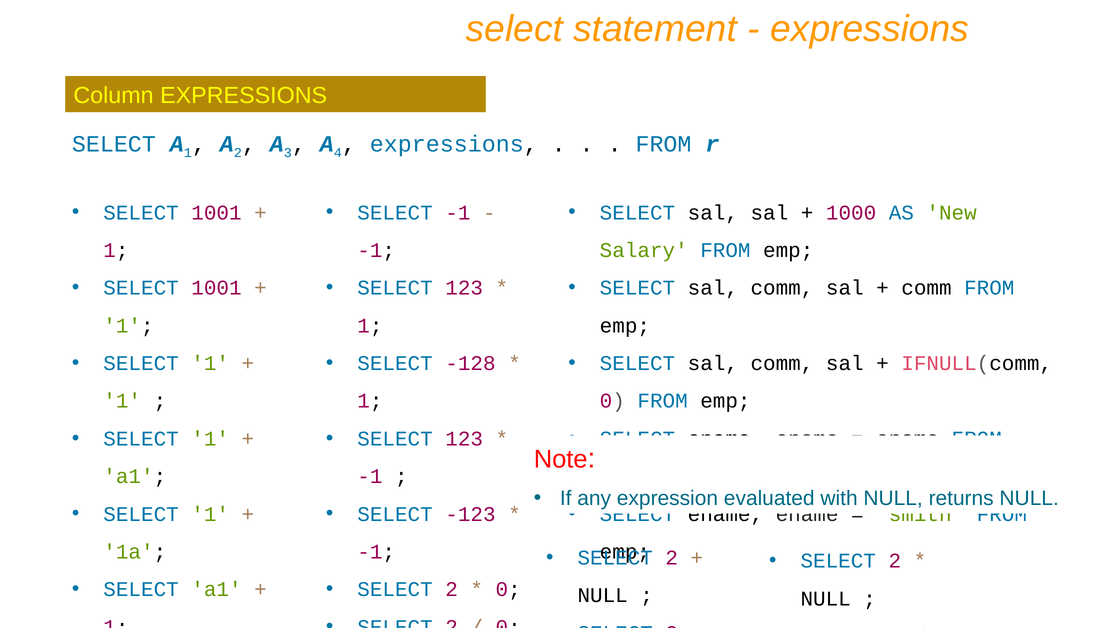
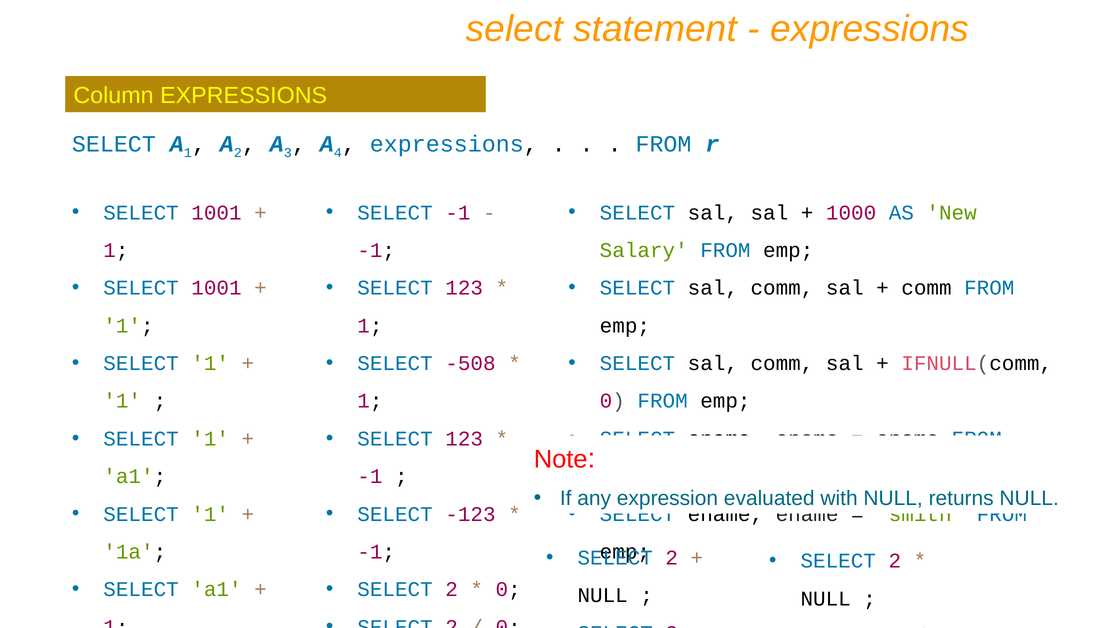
-128: -128 -> -508 (470, 364)
